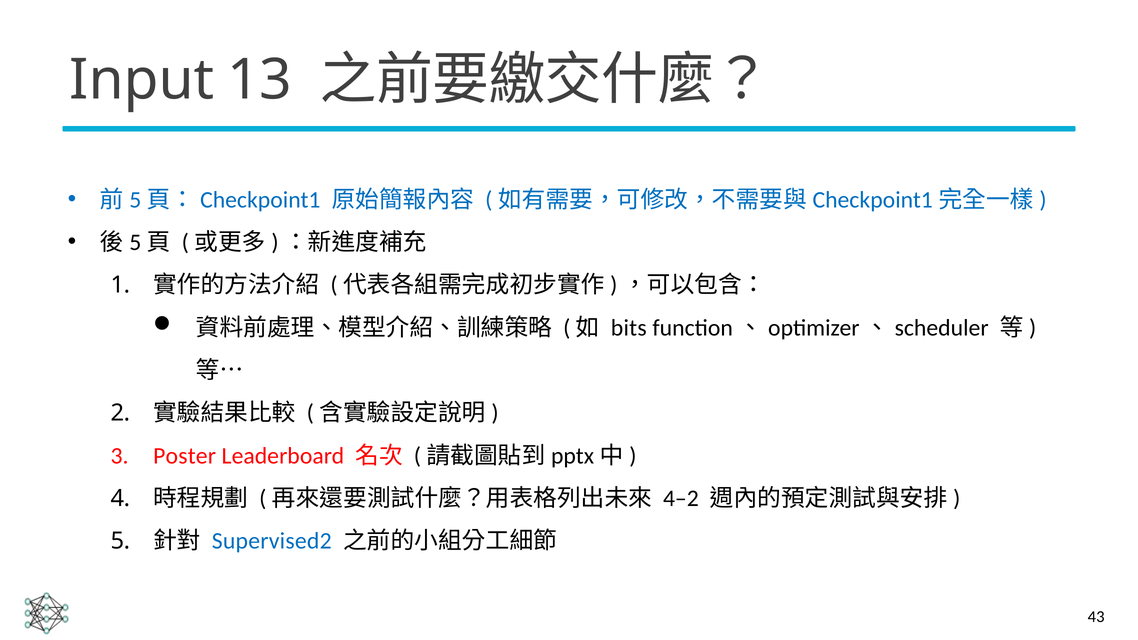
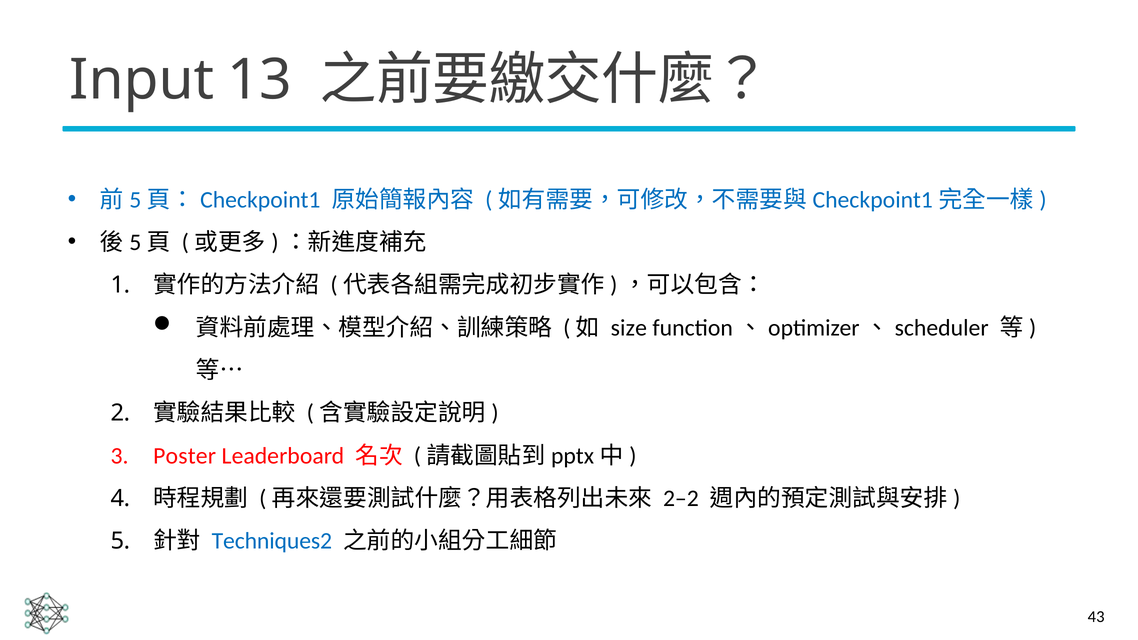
bits: bits -> size (629, 328)
4–2: 4–2 -> 2–2 (681, 498)
Supervised2: Supervised2 -> Techniques2 (272, 541)
